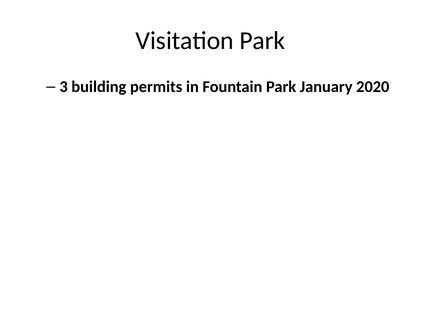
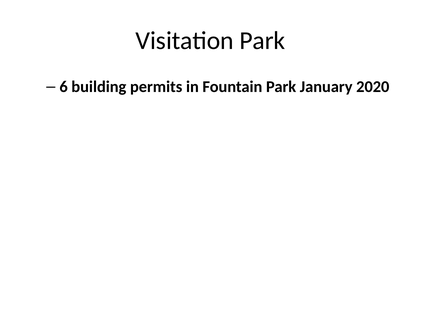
3: 3 -> 6 (64, 87)
